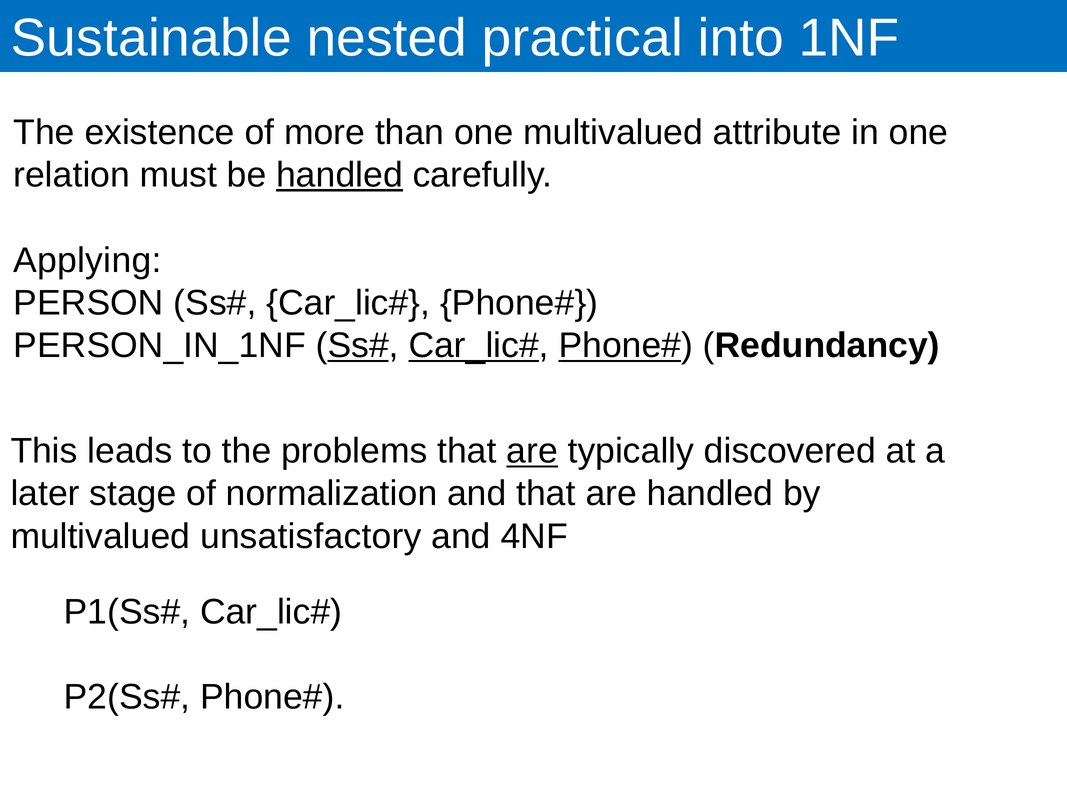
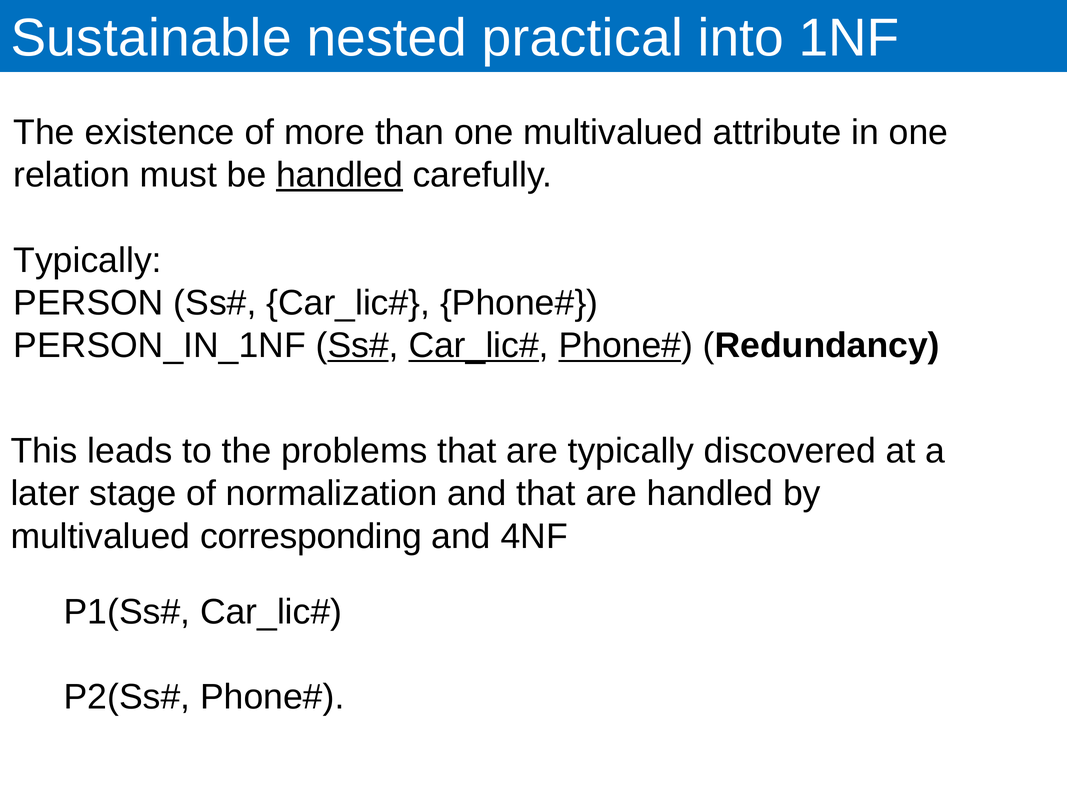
Applying: Applying -> Typically (88, 260)
are underline: present -> none (532, 451)
unsatisfactory: unsatisfactory -> corresponding (311, 537)
